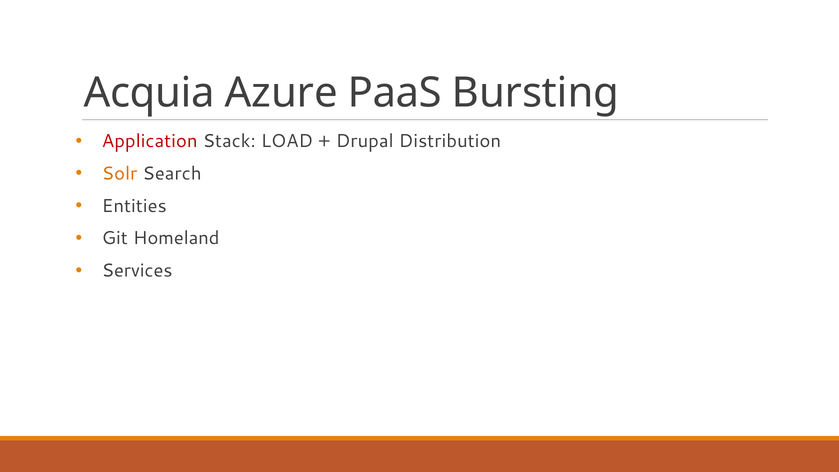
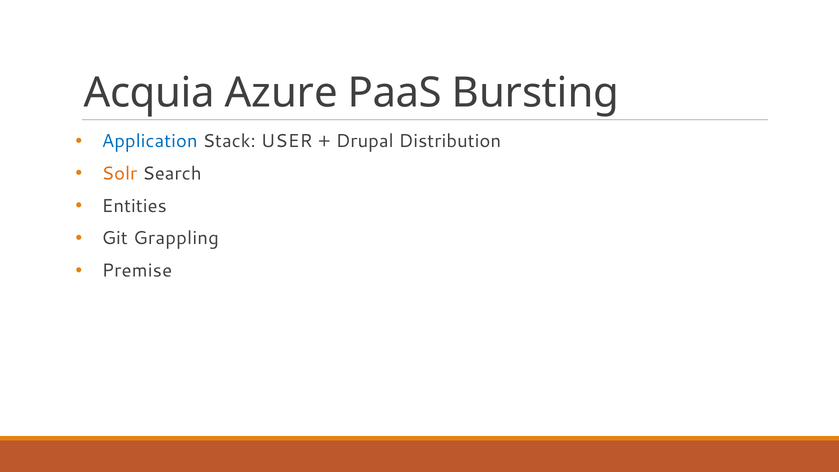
Application colour: red -> blue (150, 141)
LOAD: LOAD -> USER (287, 141)
Homeland: Homeland -> Grappling (176, 238)
Services: Services -> Premise (137, 271)
